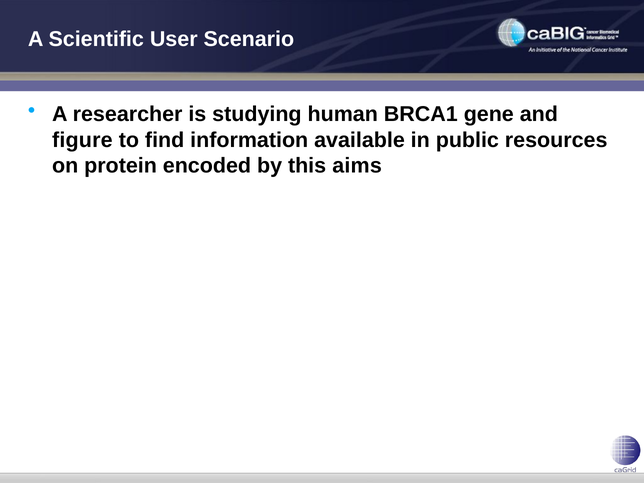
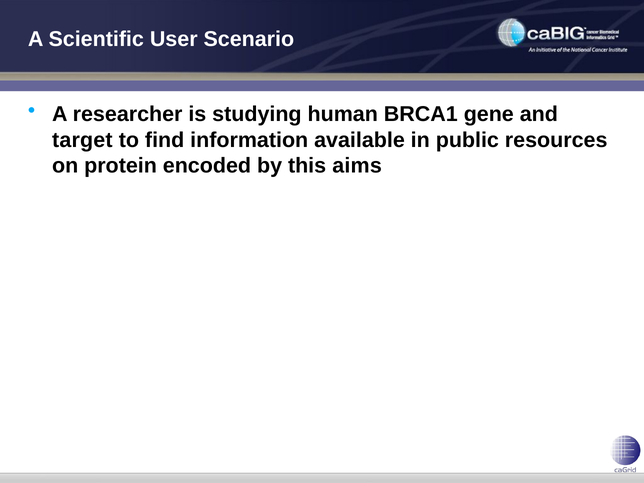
figure: figure -> target (82, 140)
